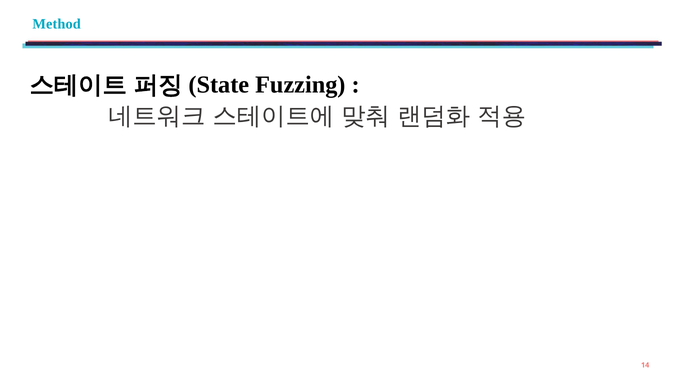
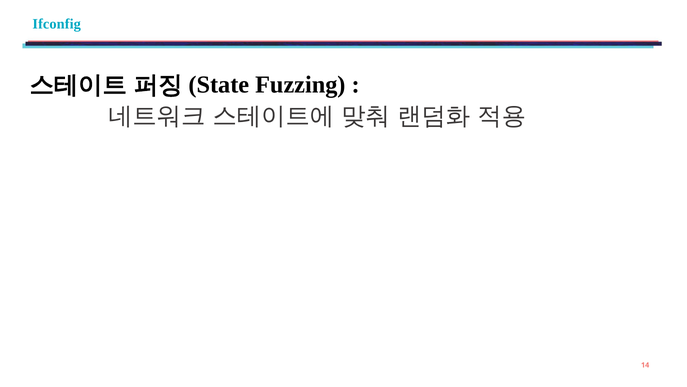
Method: Method -> Ifconfig (57, 24)
